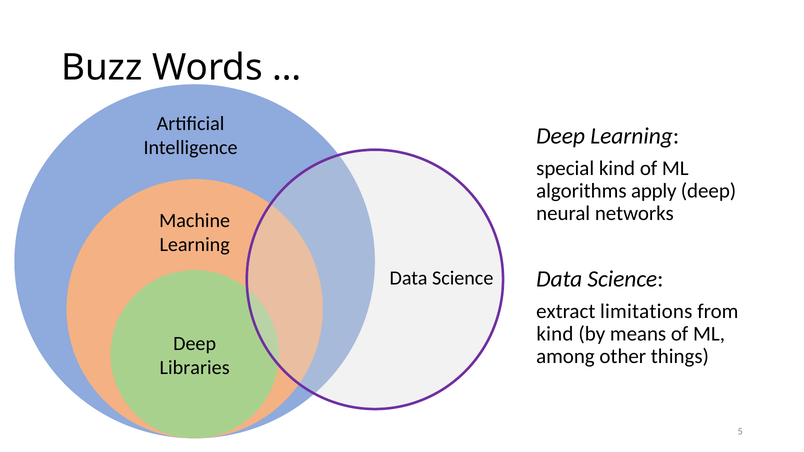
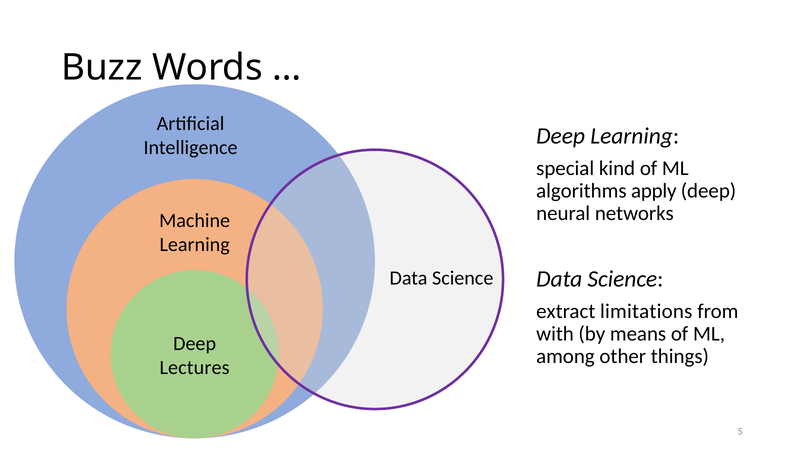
kind: kind -> with (555, 334)
Libraries: Libraries -> Lectures (195, 368)
